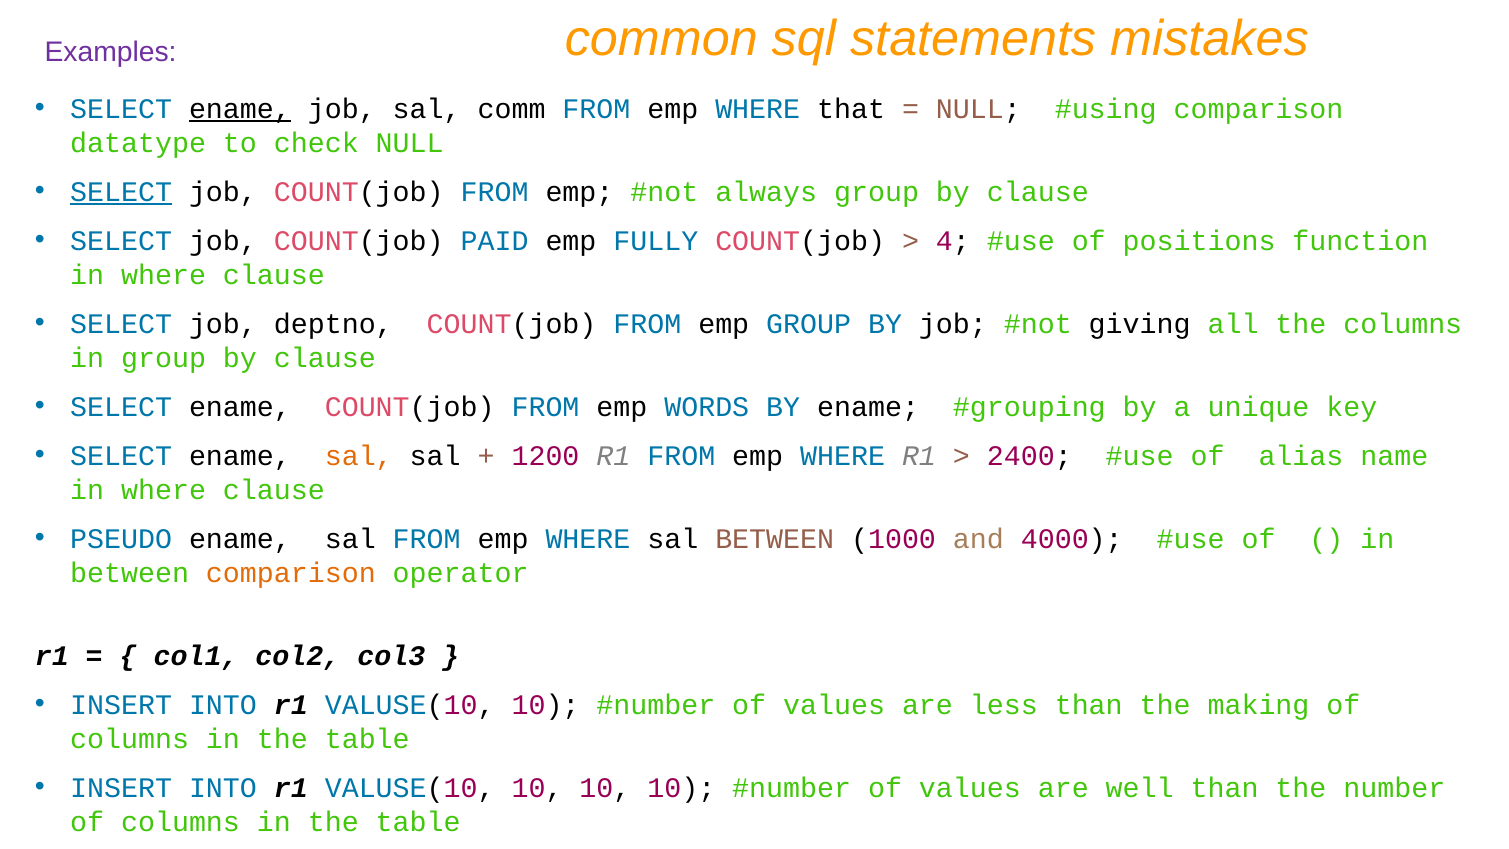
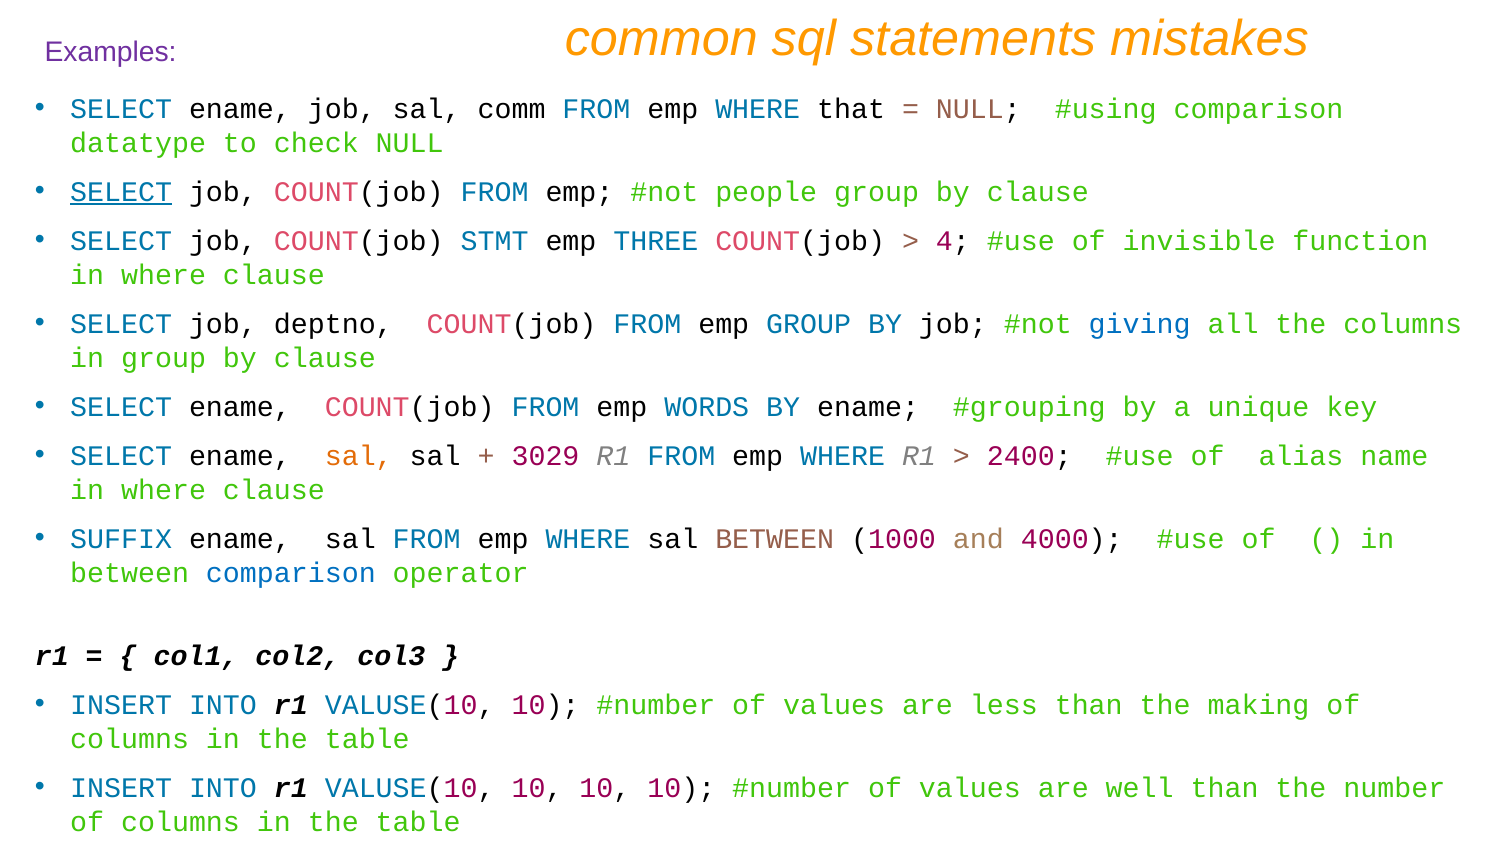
ename underline: present -> none (240, 109)
always: always -> people (766, 192)
PAID: PAID -> STMT (495, 241)
FULLY: FULLY -> THREE (656, 241)
positions: positions -> invisible (1199, 241)
giving colour: black -> blue (1140, 324)
1200: 1200 -> 3029 (546, 456)
PSEUDO: PSEUDO -> SUFFIX (121, 539)
comparison colour: orange -> blue (291, 573)
